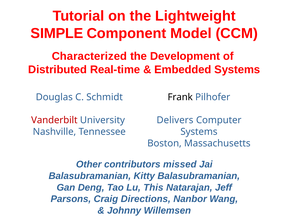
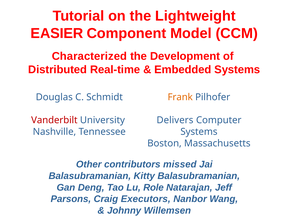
SIMPLE: SIMPLE -> EASIER (57, 33)
Frank colour: black -> orange (180, 97)
This: This -> Role (153, 187)
Directions: Directions -> Executors (146, 198)
